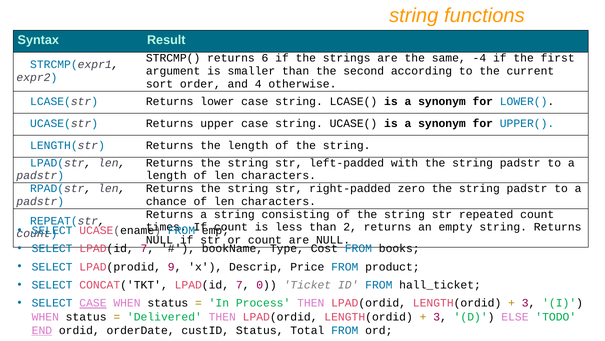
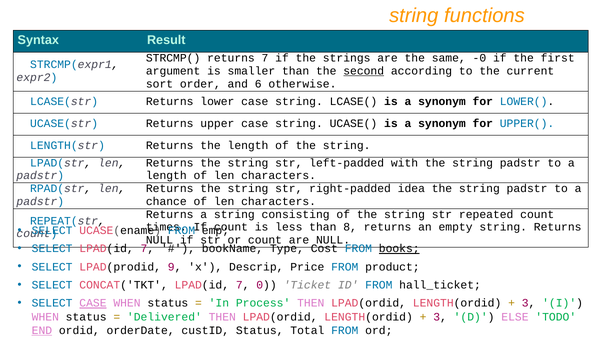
returns 6: 6 -> 7 (265, 58)
-4: -4 -> -0 (479, 58)
second underline: none -> present (364, 71)
4: 4 -> 6 (258, 84)
zero: zero -> idea (411, 188)
2: 2 -> 8 (350, 227)
books underline: none -> present (399, 248)
